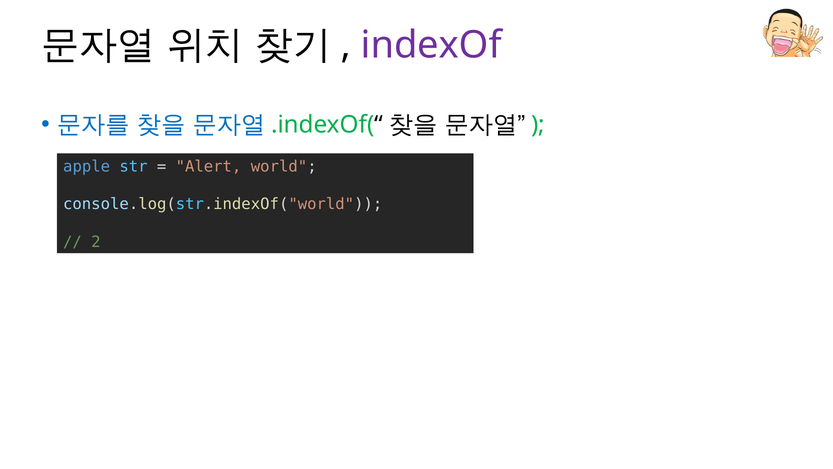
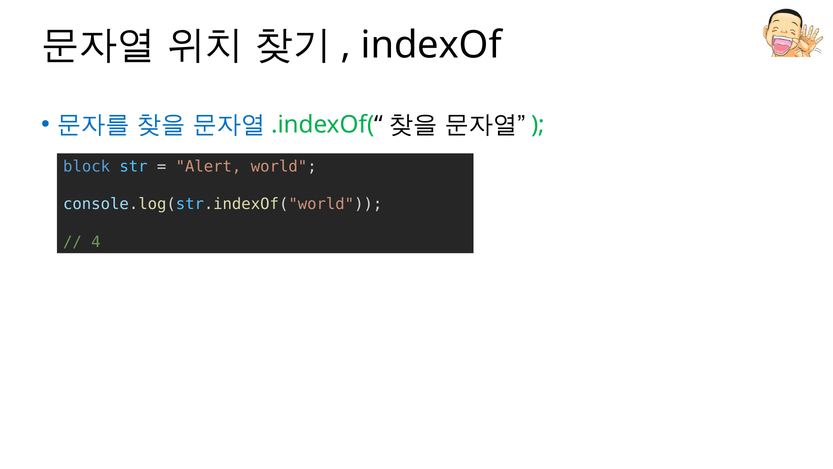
indexOf colour: purple -> black (431, 45)
apple: apple -> block (87, 167)
2: 2 -> 4 (96, 242)
